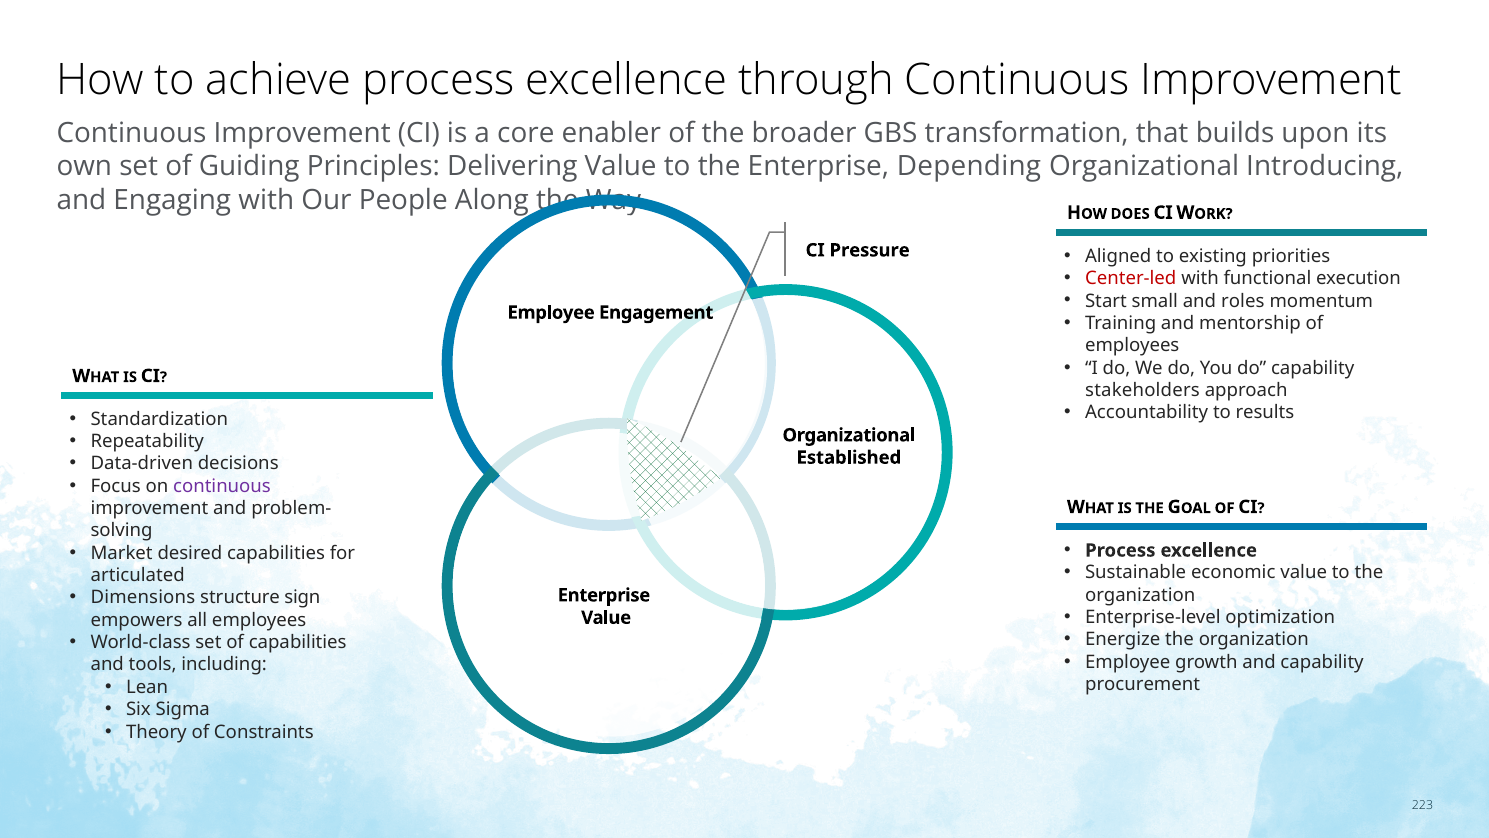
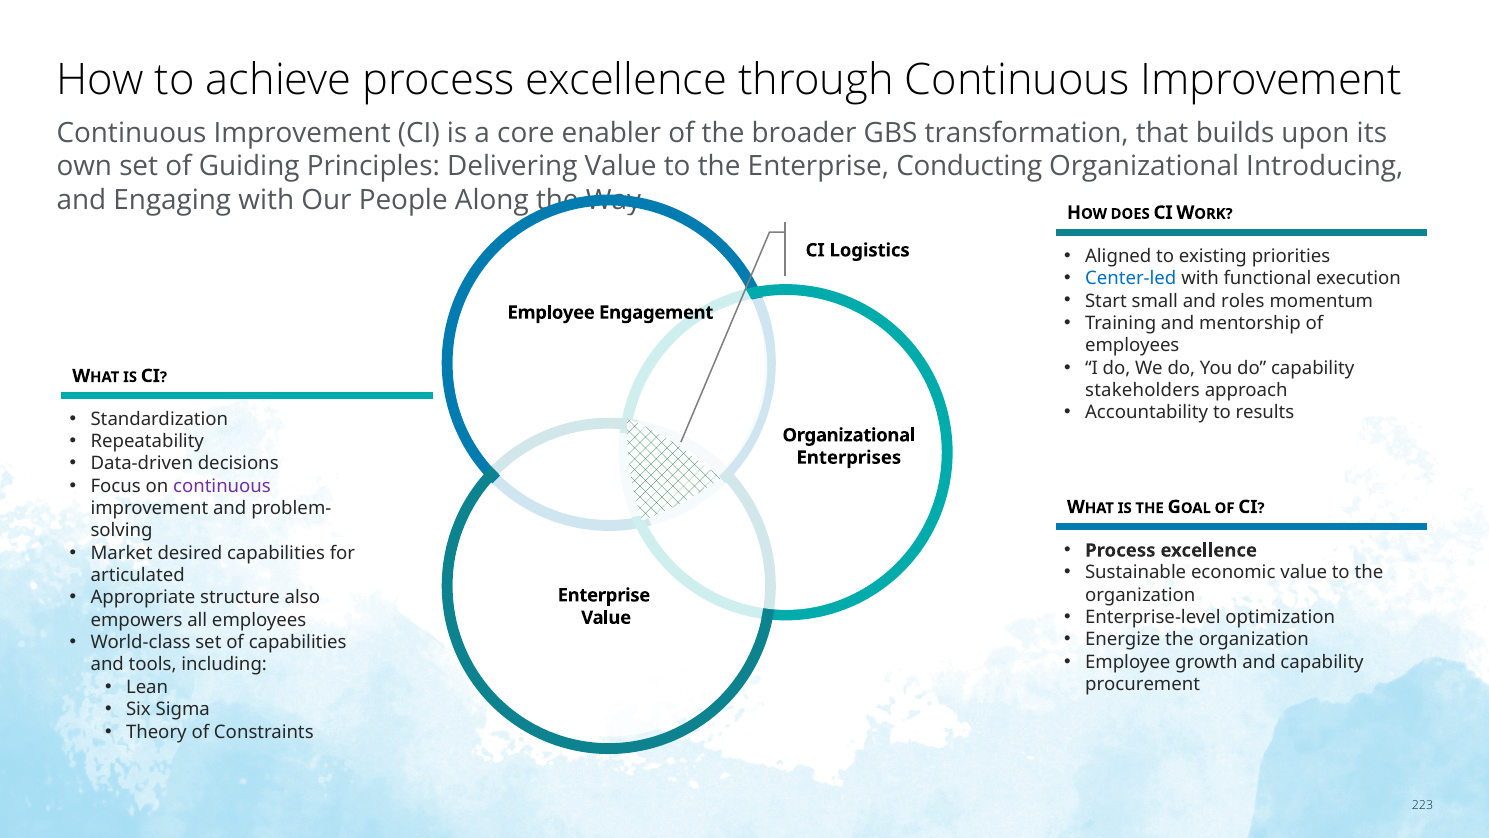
Depending: Depending -> Conducting (969, 167)
Pressure: Pressure -> Logistics (870, 250)
Center-led colour: red -> blue (1131, 278)
Established: Established -> Enterprises (849, 457)
Dimensions: Dimensions -> Appropriate (143, 597)
sign: sign -> also (302, 597)
